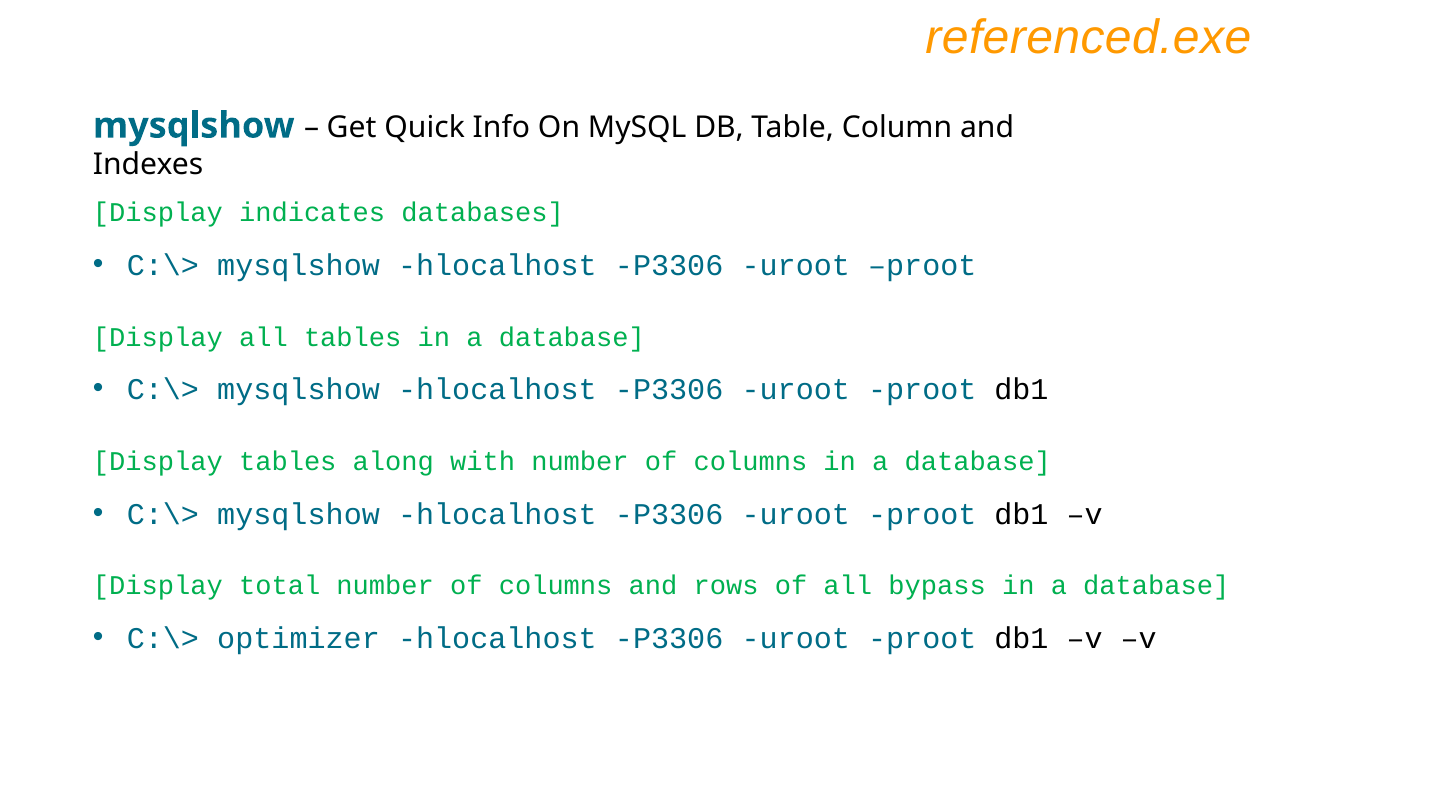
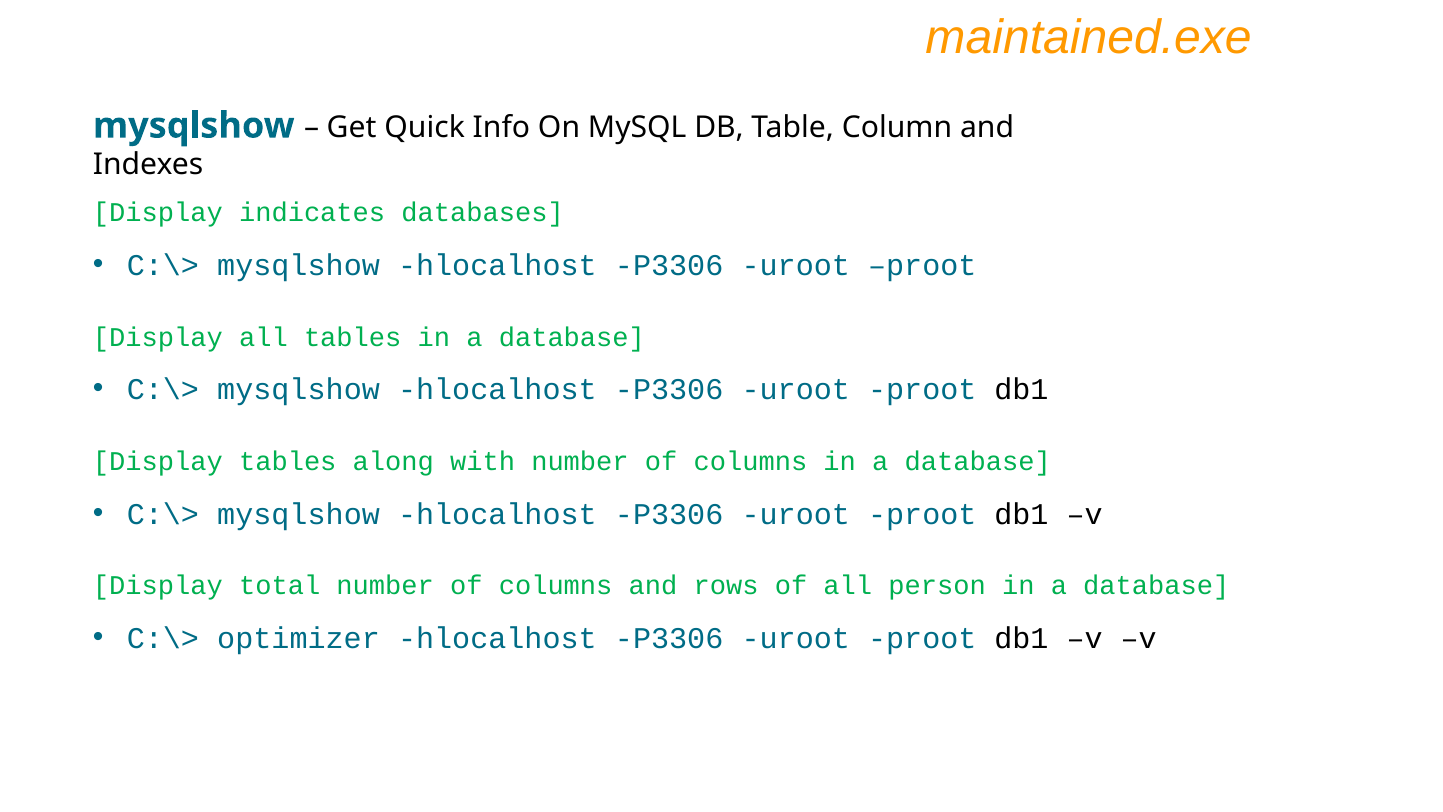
referenced.exe: referenced.exe -> maintained.exe (1089, 38)
bypass: bypass -> person (937, 586)
